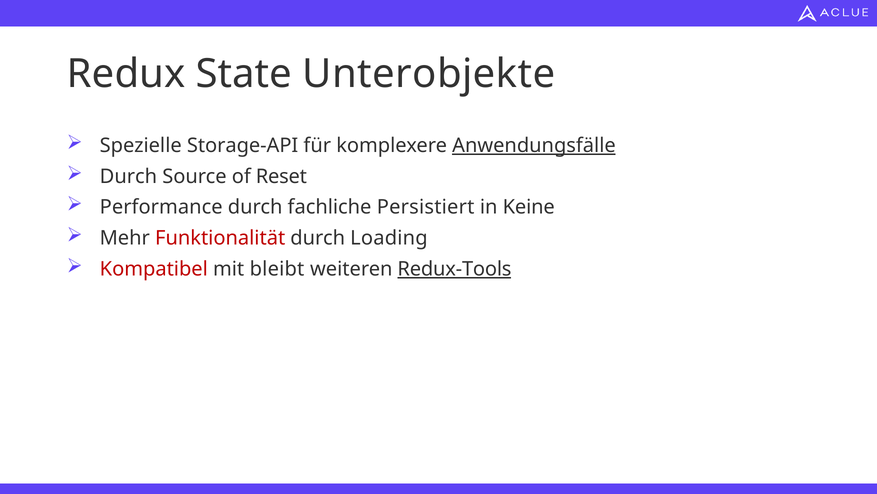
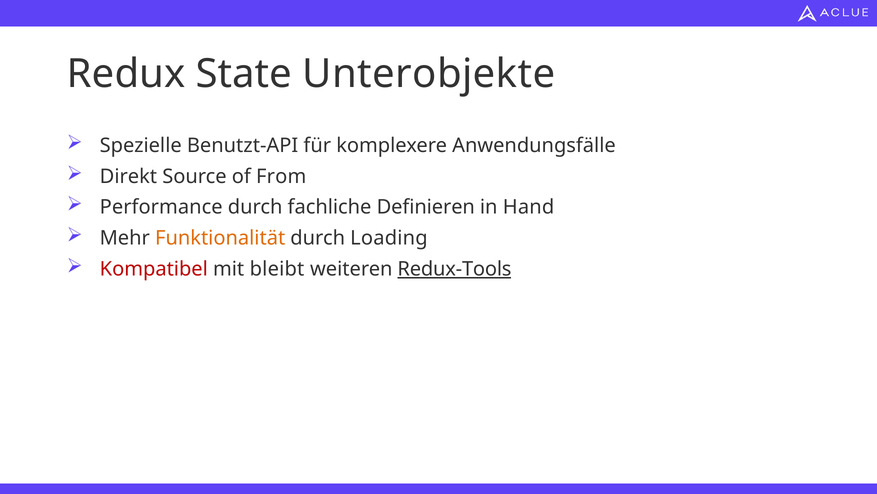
Storage-API: Storage-API -> Benutzt-API (243, 145)
Anwendungsfälle underline: present -> none (534, 145)
Durch: Durch -> Direkt (128, 176)
Reset: Reset -> From (281, 176)
Persistiert: Persistiert -> Definieren (426, 207)
Keine: Keine -> Hand (529, 207)
Funktionalität colour: red -> orange (220, 238)
